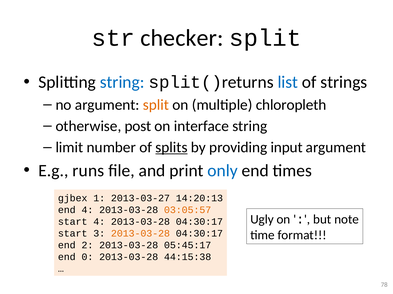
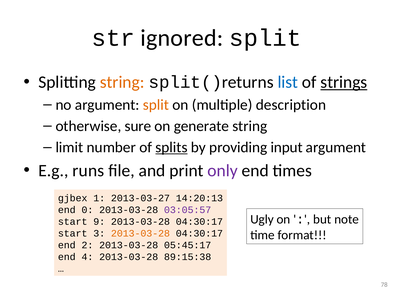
checker: checker -> ignored (182, 38)
string colour: blue -> orange (122, 82)
strings underline: none -> present (344, 82)
chloropleth: chloropleth -> description (291, 105)
post: post -> sure (138, 126)
interface: interface -> generate (201, 126)
only colour: blue -> purple (223, 171)
end 4: 4 -> 0 (87, 210)
03:05:57 colour: orange -> purple (188, 210)
start 4: 4 -> 9 (99, 222)
0: 0 -> 4 (87, 257)
44:15:38: 44:15:38 -> 89:15:38 (188, 257)
